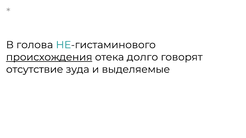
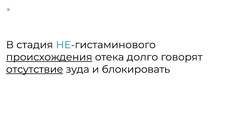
голова: голова -> стадия (35, 45)
отсутствие underline: none -> present (35, 70)
выделяемые: выделяемые -> блокировать (136, 70)
